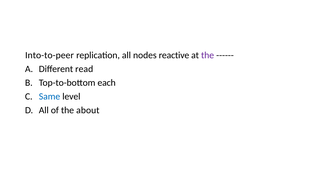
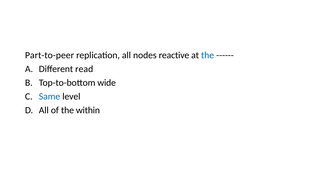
Into-to-peer: Into-to-peer -> Part-to-peer (50, 55)
the colour: purple -> blue (208, 55)
each: each -> wide (107, 83)
about: about -> within (88, 110)
